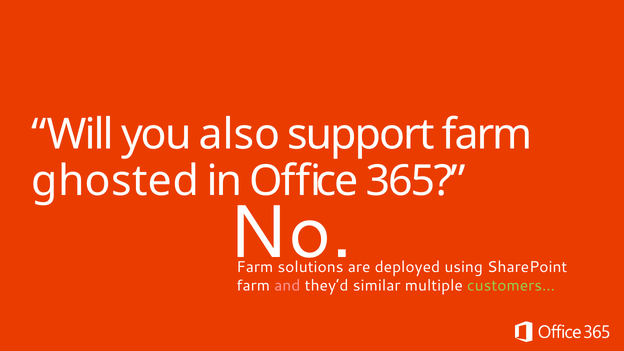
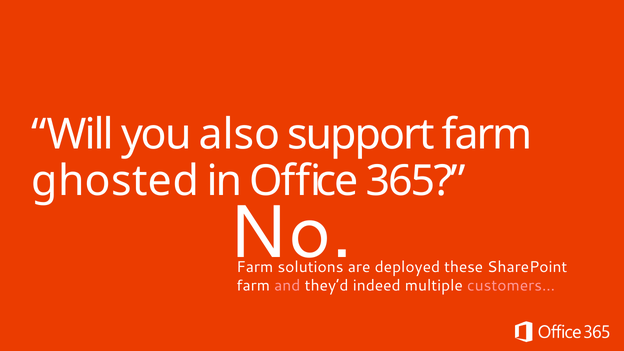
using: using -> these (464, 267)
similar: similar -> indeed (377, 286)
customers… colour: light green -> pink (511, 286)
